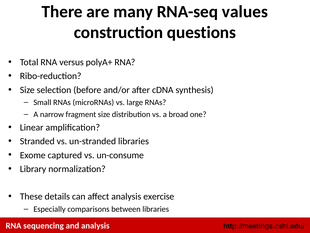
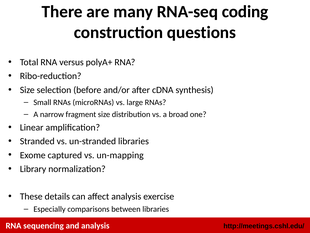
values: values -> coding (245, 12)
un-consume: un-consume -> un-mapping (120, 155)
